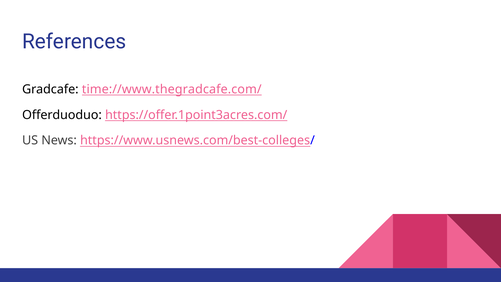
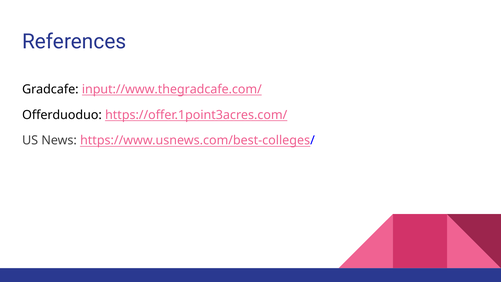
time://www.thegradcafe.com/: time://www.thegradcafe.com/ -> input://www.thegradcafe.com/ (172, 89)
